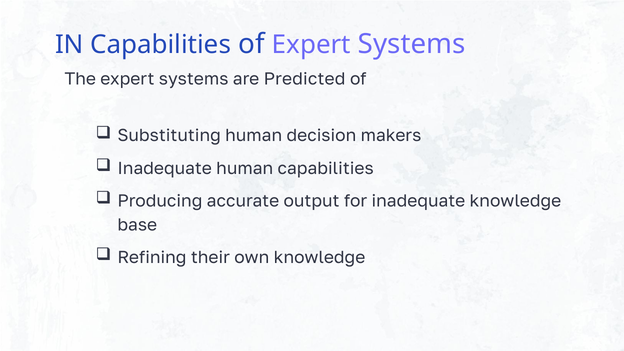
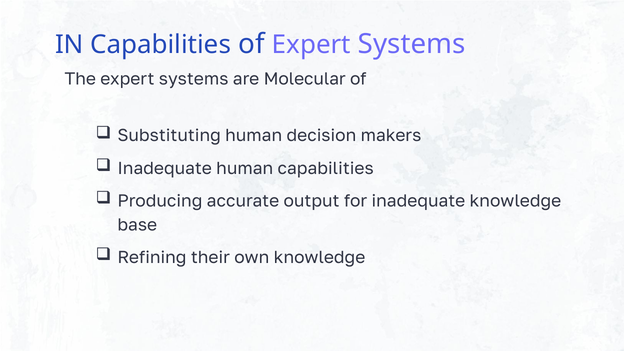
Predicted: Predicted -> Molecular (305, 79)
